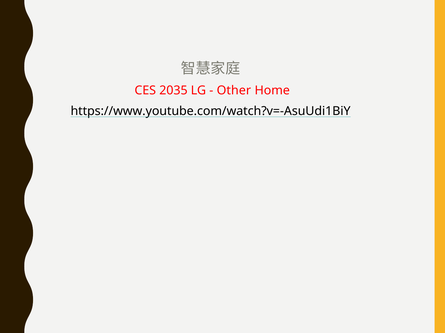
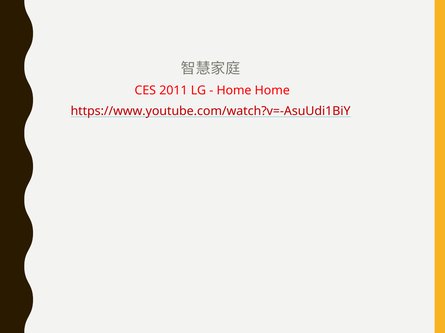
2035: 2035 -> 2011 (173, 91)
Other: Other -> Home (234, 91)
https://www.youtube.com/watch?v=-AsuUdi1BiY colour: black -> red (211, 111)
